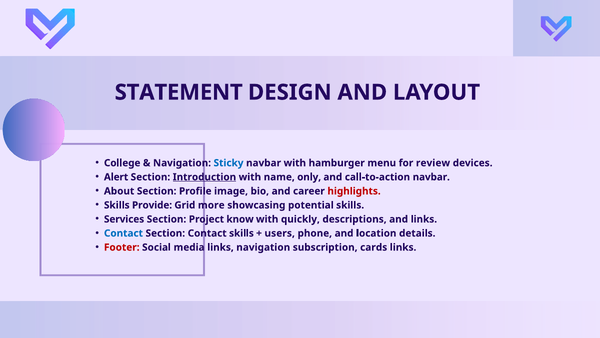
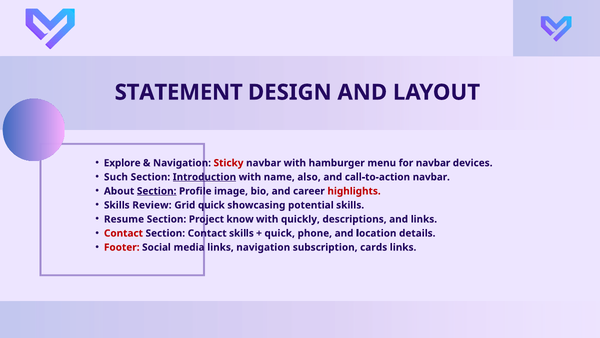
College: College -> Explore (122, 163)
Sticky colour: blue -> red (229, 163)
for review: review -> navbar (433, 163)
Alert: Alert -> Such (116, 177)
only: only -> also (309, 177)
Section underline: none -> present (157, 191)
Provide: Provide -> Review (152, 205)
Grid more: more -> quick (211, 205)
Services: Services -> Resume (124, 219)
Contact colour: blue -> red (123, 233)
users: users -> quick (280, 233)
